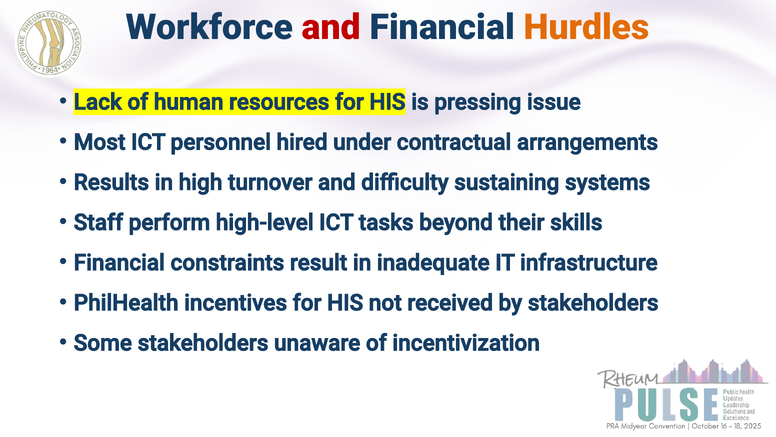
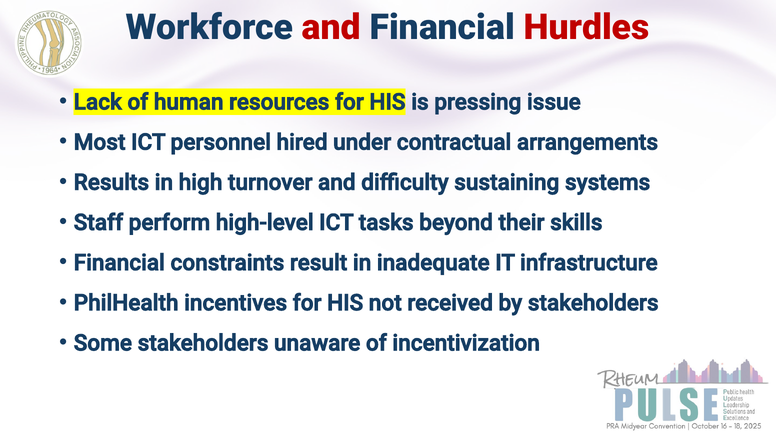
Hurdles colour: orange -> red (587, 27)
